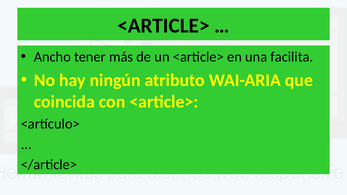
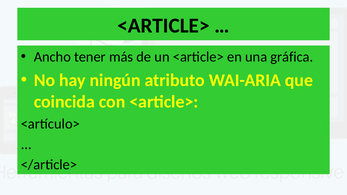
facilita: facilita -> gráfica (292, 57)
